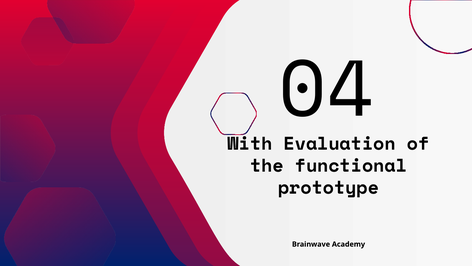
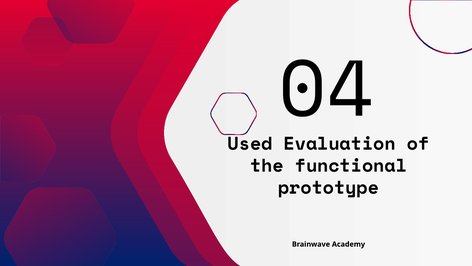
With: With -> Used (250, 143)
